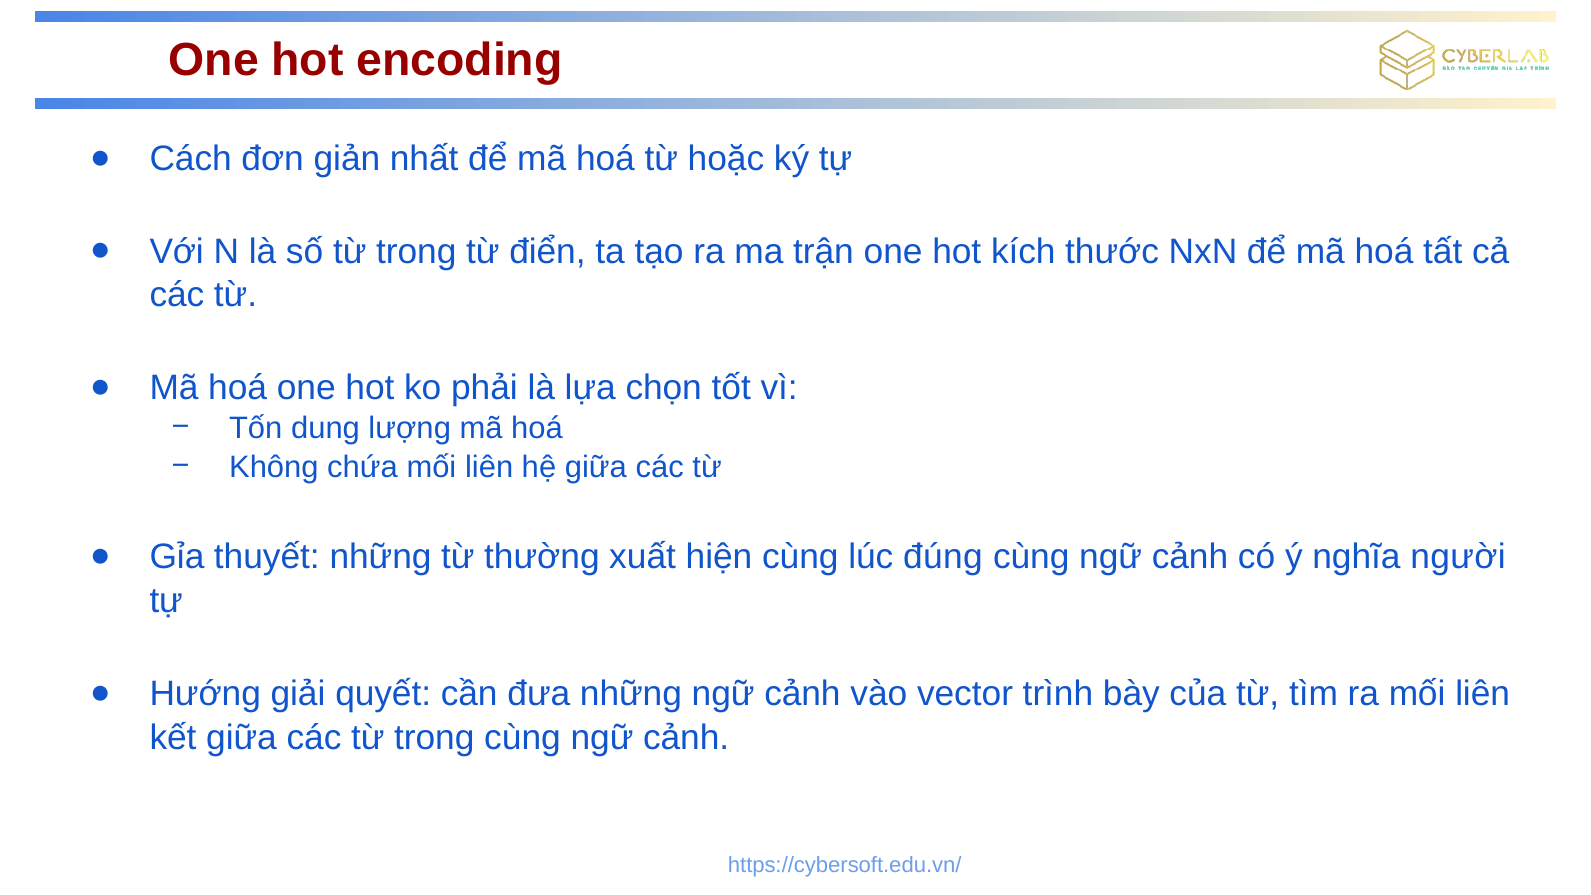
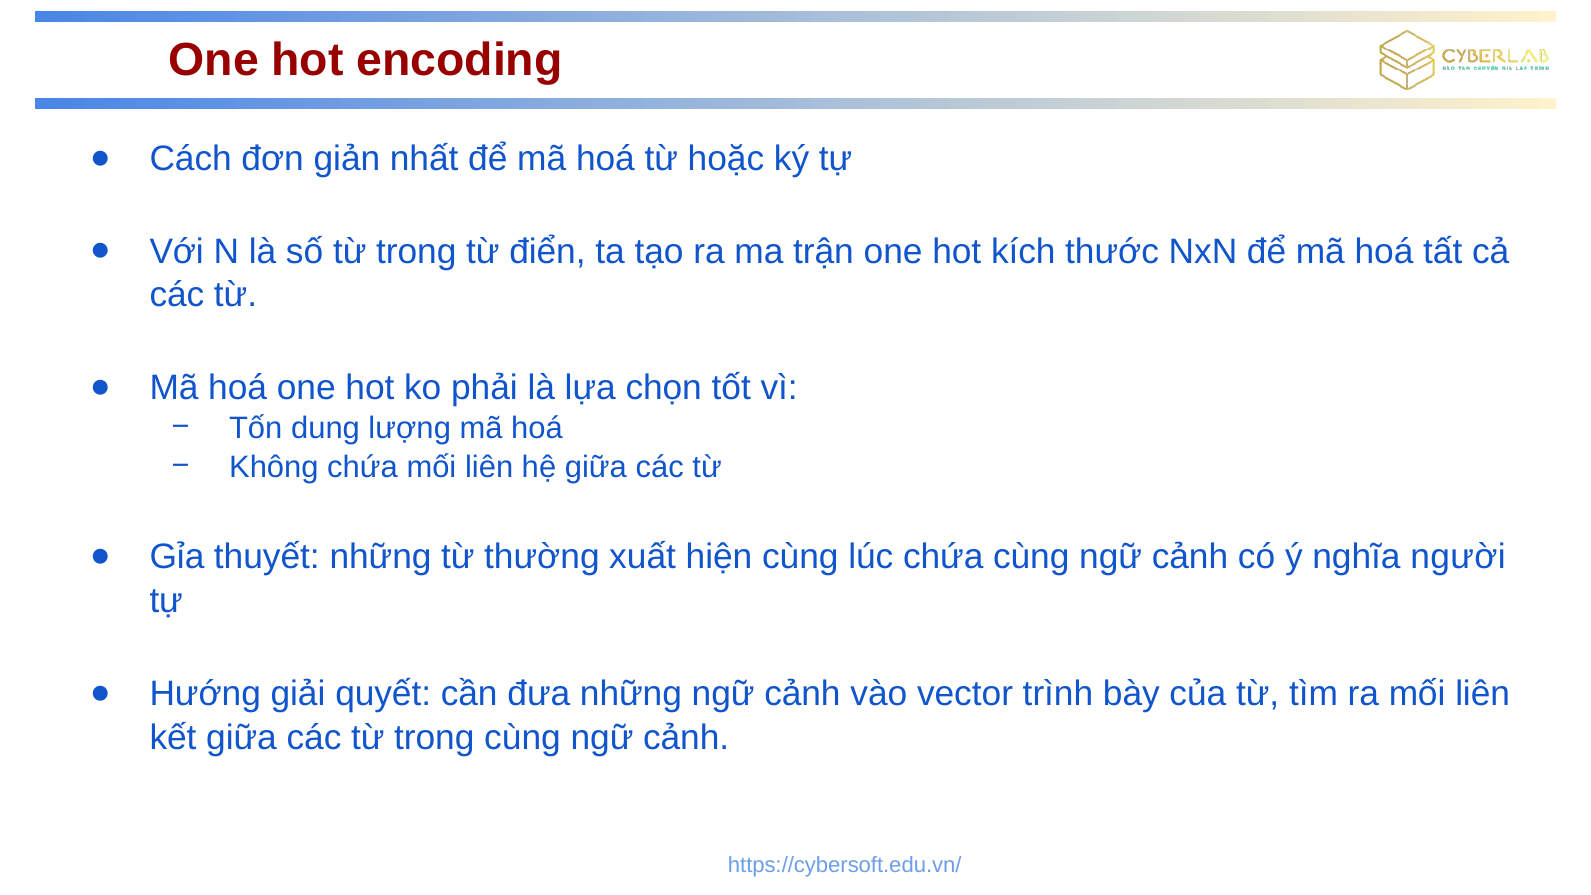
lúc đúng: đúng -> chứa (943, 557)
